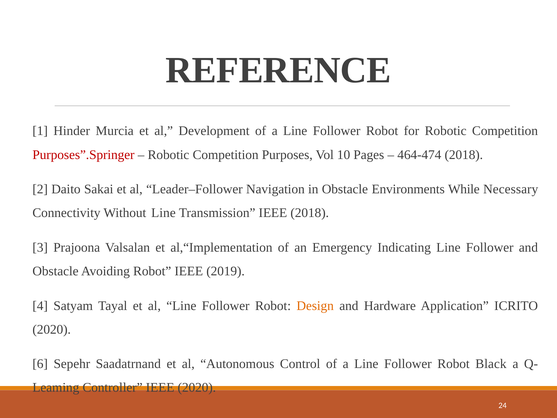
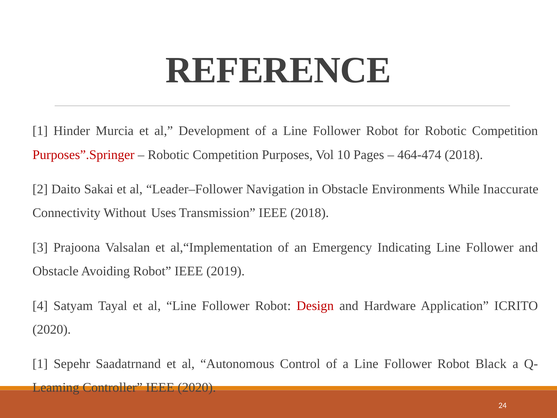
Necessary: Necessary -> Inaccurate (511, 189)
Without Line: Line -> Uses (164, 213)
Design colour: orange -> red (315, 305)
6: 6 -> 1 (40, 364)
